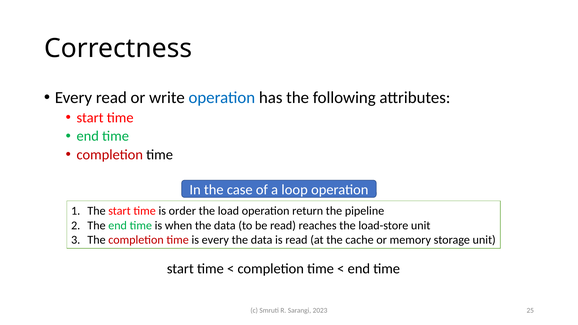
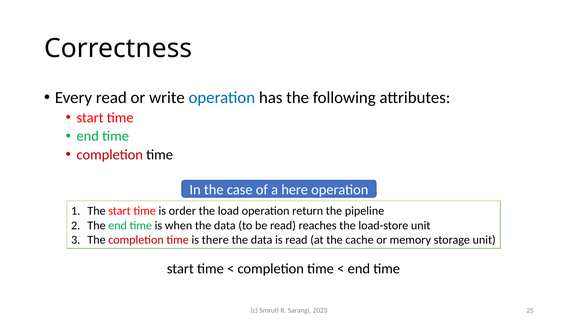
loop: loop -> here (295, 190)
is every: every -> there (215, 240)
